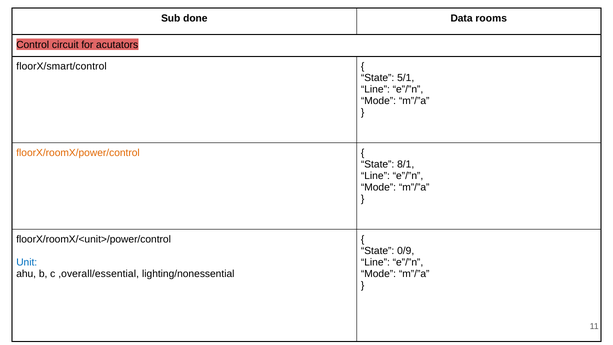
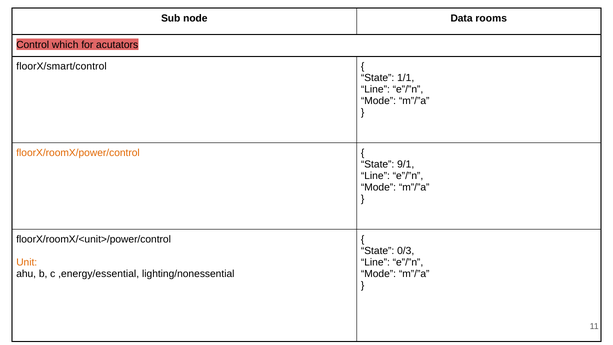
done: done -> node (195, 18)
circuit: circuit -> which (65, 45)
5/1: 5/1 -> 1/1 (406, 78)
8/1: 8/1 -> 9/1 (406, 164)
0/9: 0/9 -> 0/3 (406, 251)
Unit colour: blue -> orange (27, 262)
,overall/essential: ,overall/essential -> ,energy/essential (99, 274)
